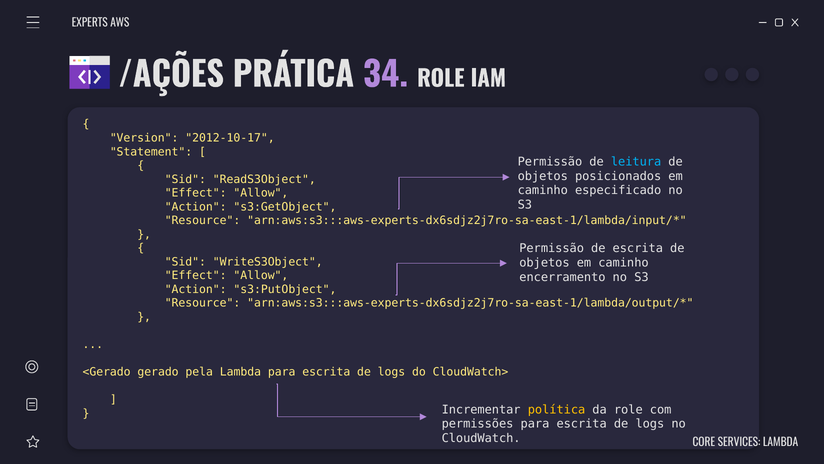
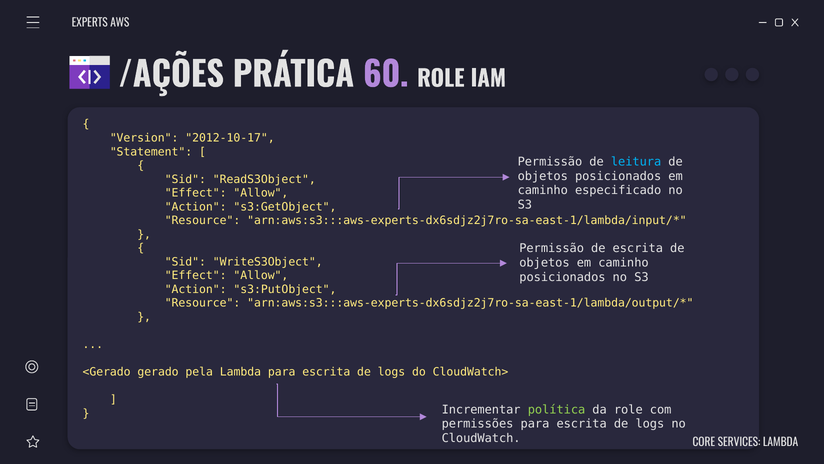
34: 34 -> 60 (386, 75)
encerramento: encerramento -> posicionados (562, 277)
política colour: yellow -> light green (557, 409)
